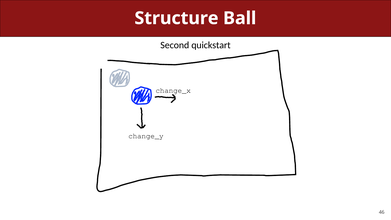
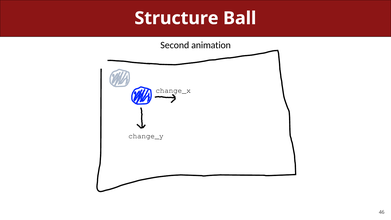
quickstart: quickstart -> animation (211, 45)
